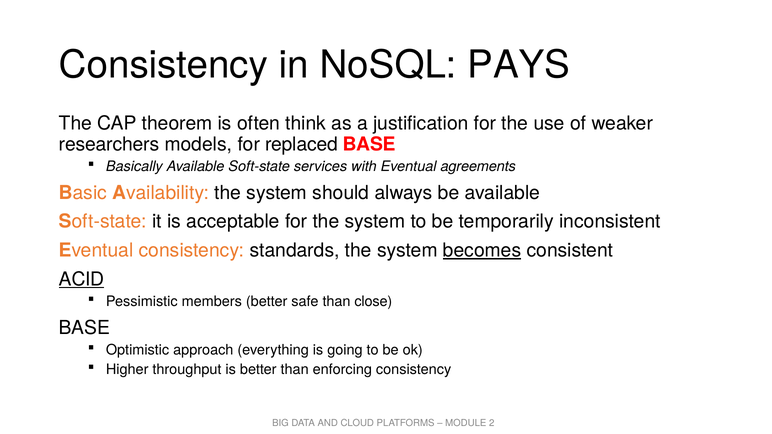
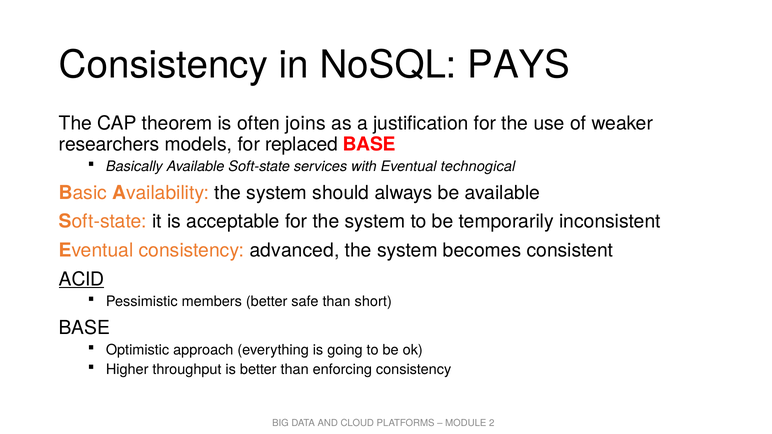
think: think -> joins (306, 123)
agreements: agreements -> technogical (478, 167)
standards: standards -> advanced (295, 251)
becomes underline: present -> none (482, 251)
close: close -> short (373, 302)
